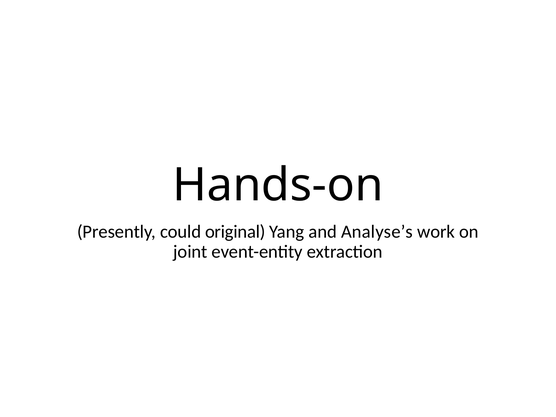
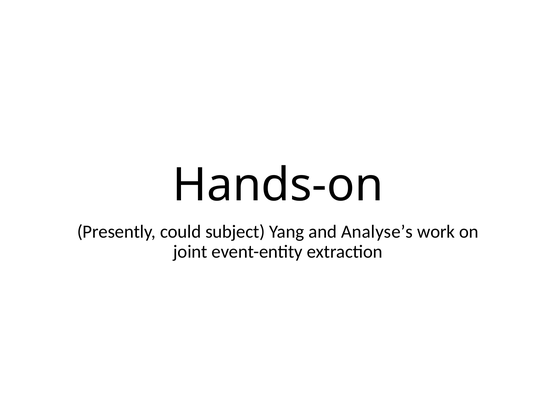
original: original -> subject (235, 232)
